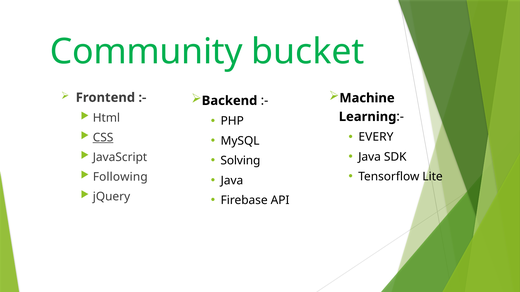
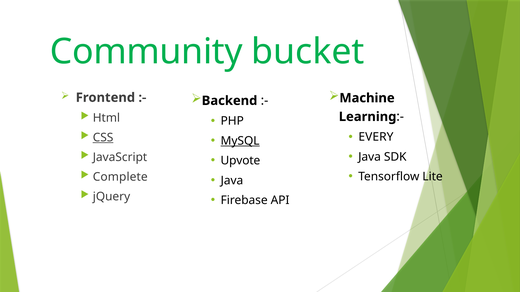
MySQL underline: none -> present (240, 141)
Solving: Solving -> Upvote (240, 161)
Following: Following -> Complete (120, 177)
